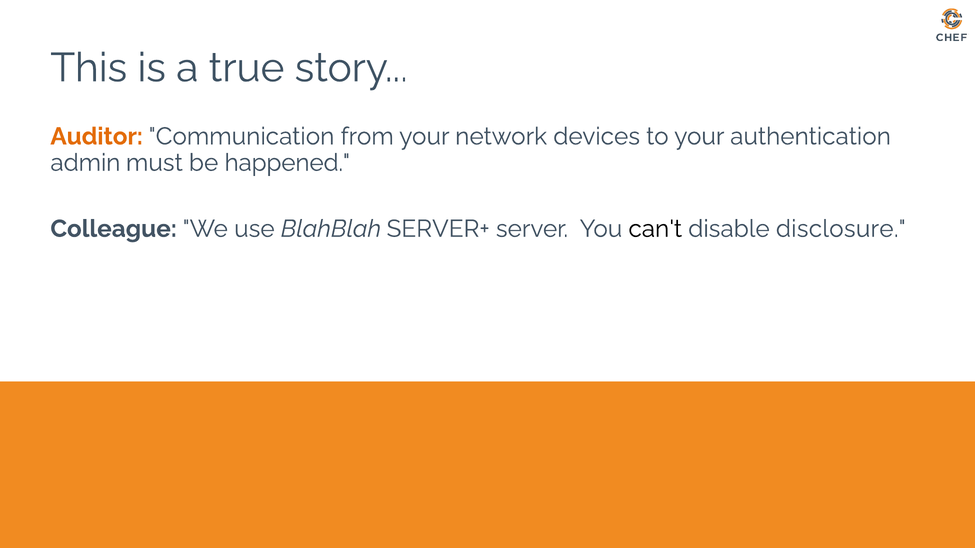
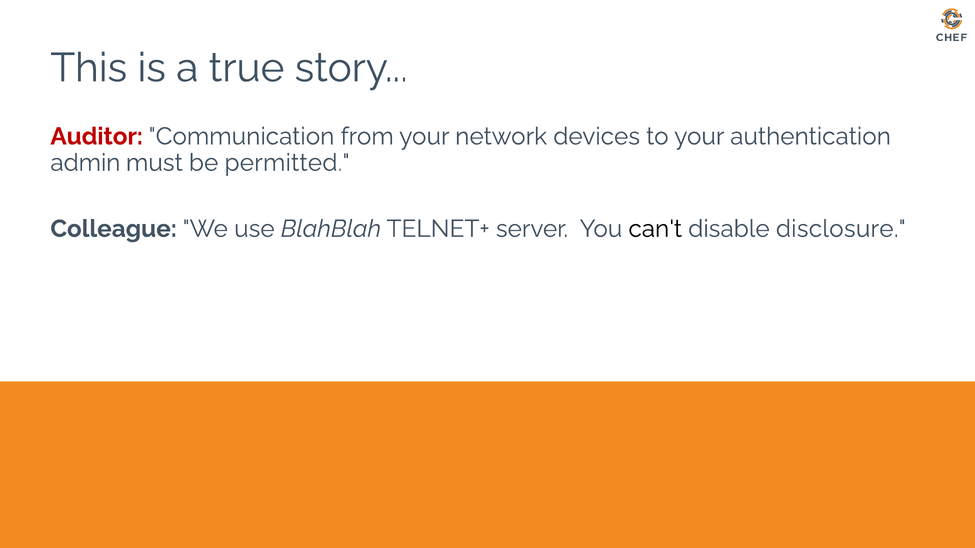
Auditor colour: orange -> red (97, 137)
happened: happened -> permitted (287, 163)
SERVER+: SERVER+ -> TELNET+ (438, 229)
